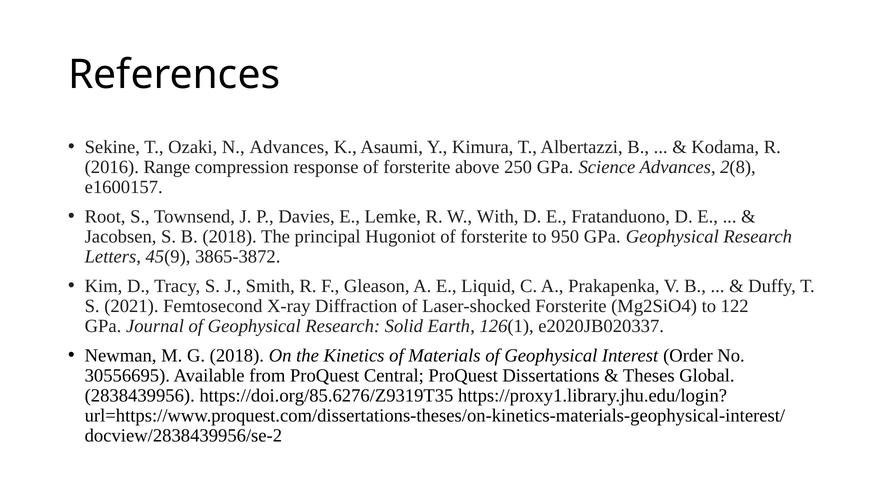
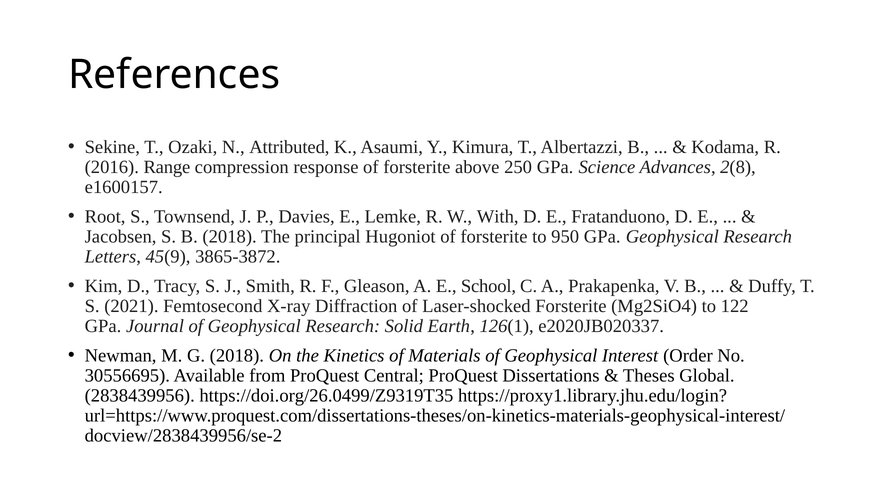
N Advances: Advances -> Attributed (289, 147)
Liquid: Liquid -> School (488, 286)
https://doi.org/85.6276/Z9319T35: https://doi.org/85.6276/Z9319T35 -> https://doi.org/26.0499/Z9319T35 (326, 395)
